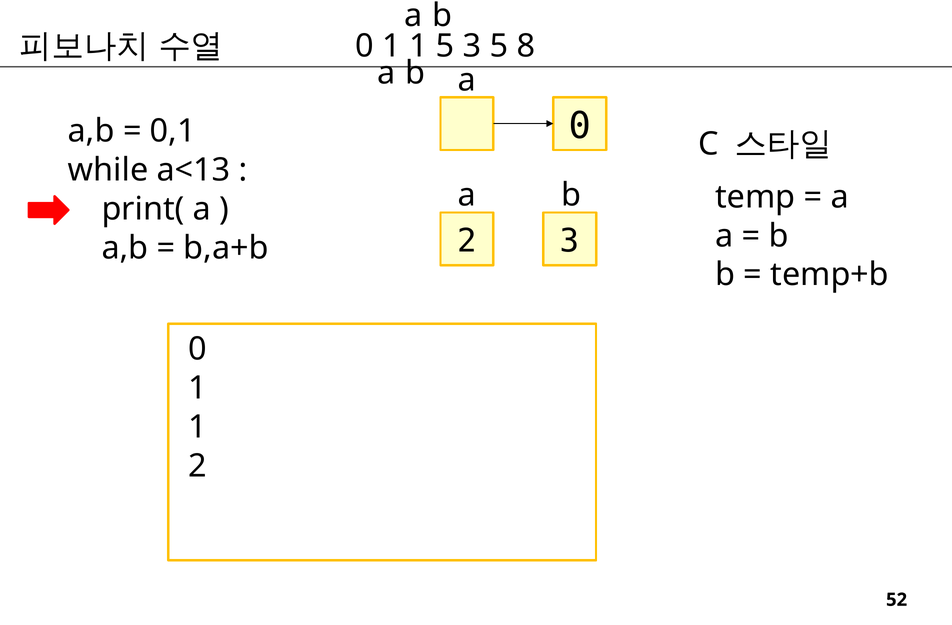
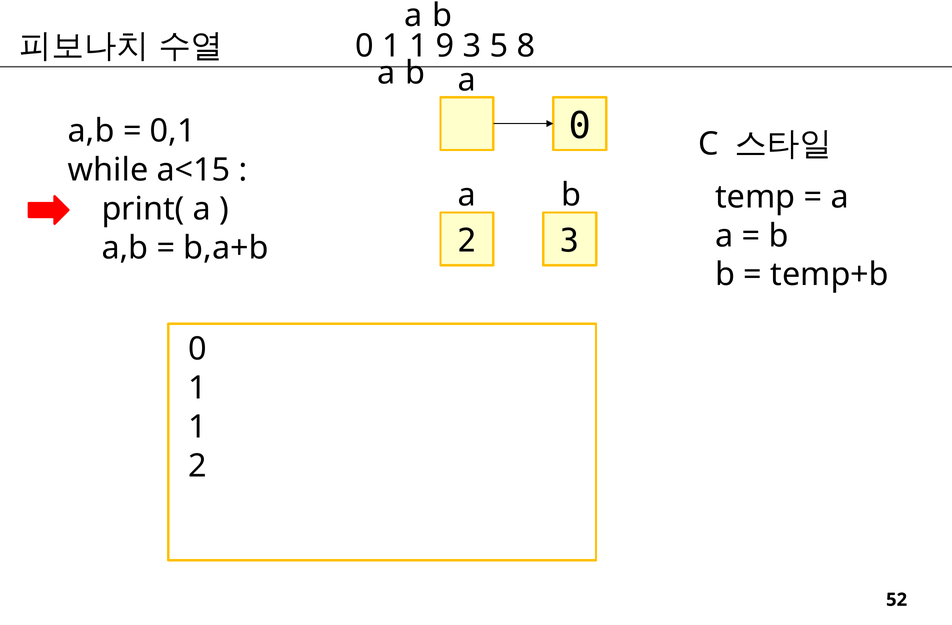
1 5: 5 -> 9 (445, 46)
a<13: a<13 -> a<15 (194, 170)
